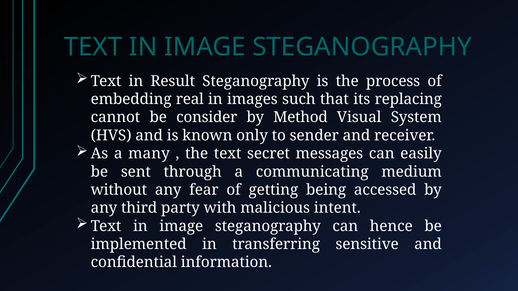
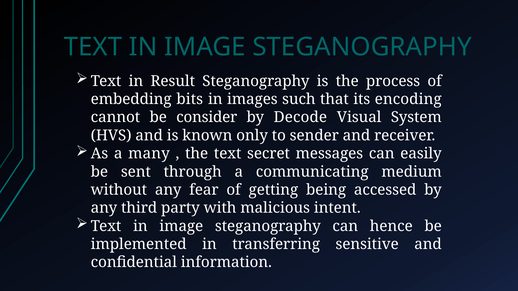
real: real -> bits (190, 99)
replacing: replacing -> encoding (408, 99)
Method: Method -> Decode (300, 118)
